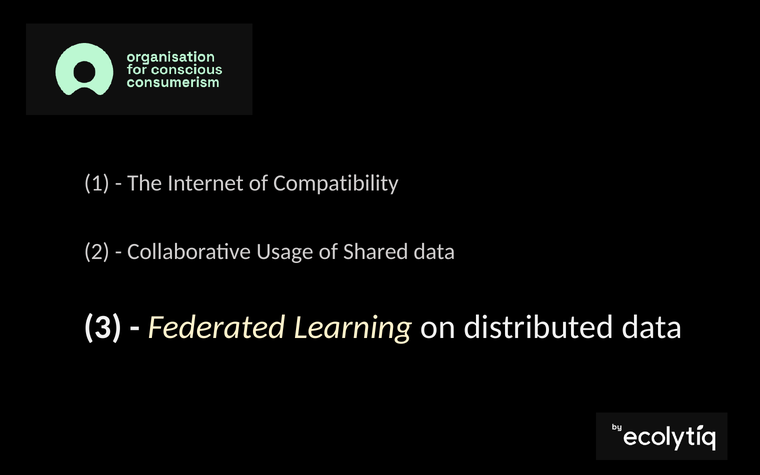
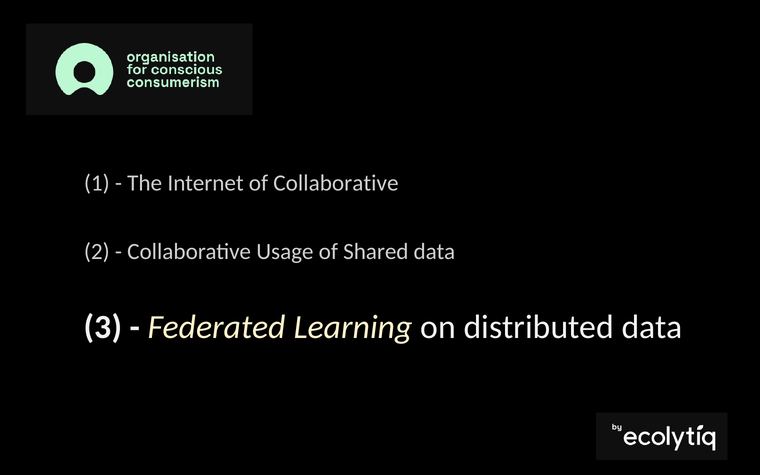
of Compatibility: Compatibility -> Collaborative (336, 183)
